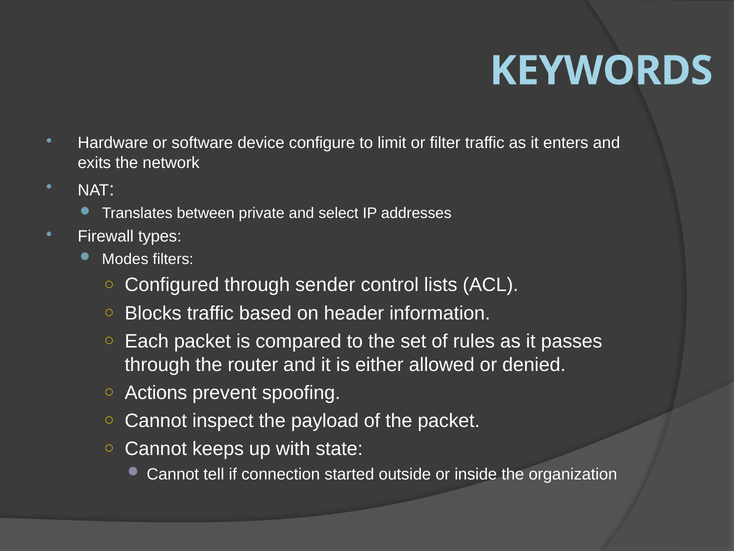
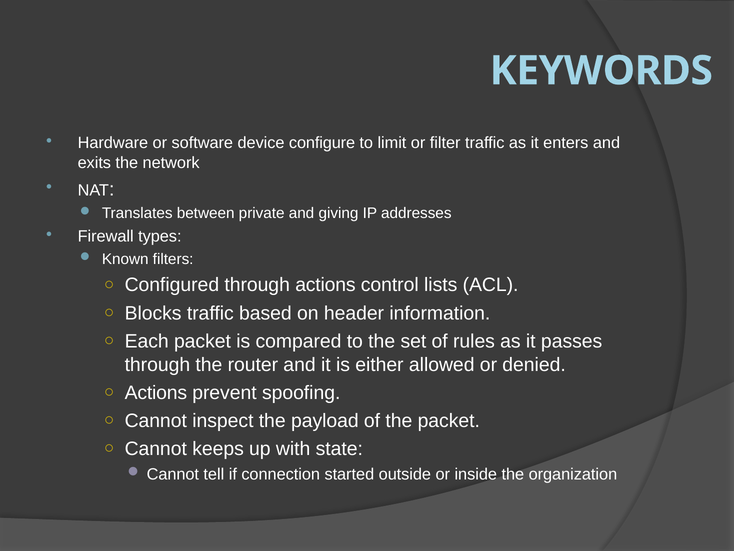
select: select -> giving (339, 213)
Modes: Modes -> Known (125, 259)
through sender: sender -> actions (325, 285)
